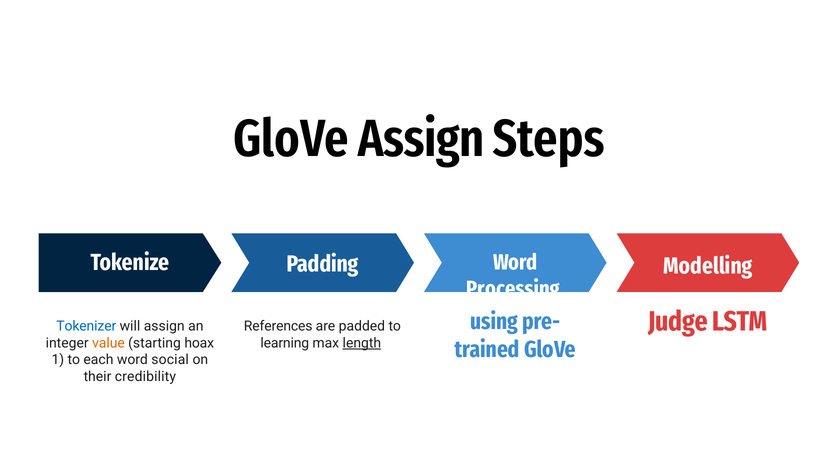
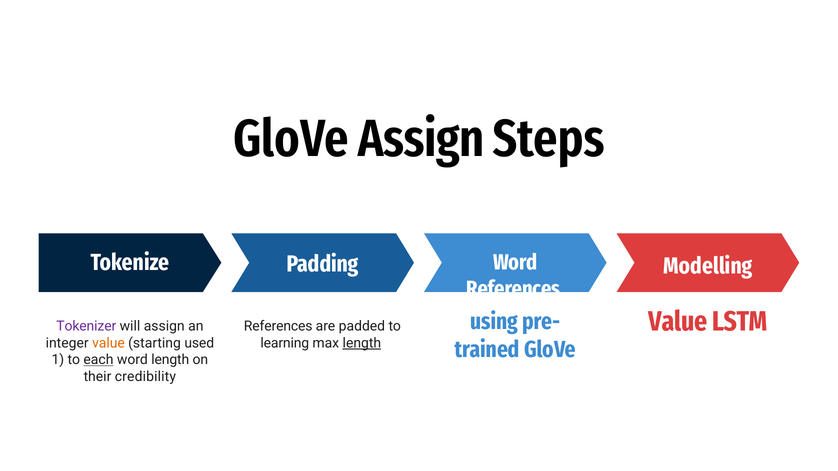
Processing: Processing -> References (513, 289)
Judge: Judge -> Value (678, 322)
Tokenizer colour: blue -> purple (86, 327)
hoax: hoax -> used (199, 343)
each underline: none -> present (98, 360)
word social: social -> length (170, 360)
